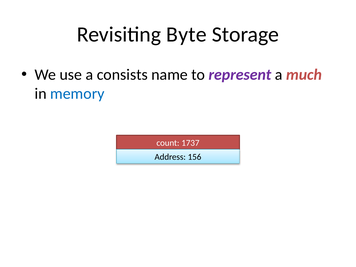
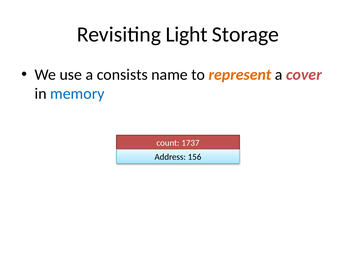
Byte: Byte -> Light (187, 34)
represent colour: purple -> orange (240, 75)
much: much -> cover (304, 75)
